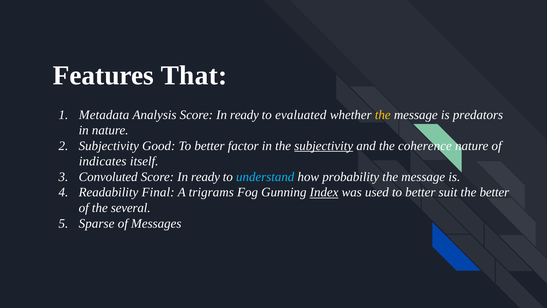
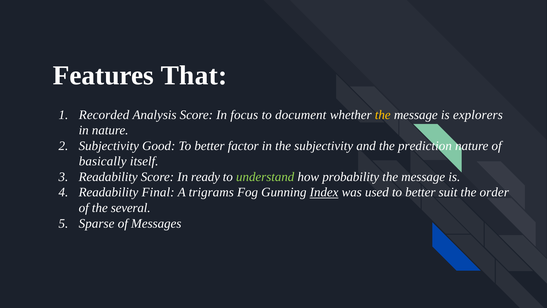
Metadata: Metadata -> Recorded (104, 115)
Analysis Score In ready: ready -> focus (244, 115)
evaluated: evaluated -> document (301, 115)
predators: predators -> explorers (478, 115)
subjectivity underline: present -> none (324, 146)
coherence: coherence -> prediction (425, 146)
indicates: indicates -> basically (103, 161)
Convoluted: Convoluted -> Readability (108, 177)
understand colour: light blue -> light green (265, 177)
the better: better -> order (494, 192)
